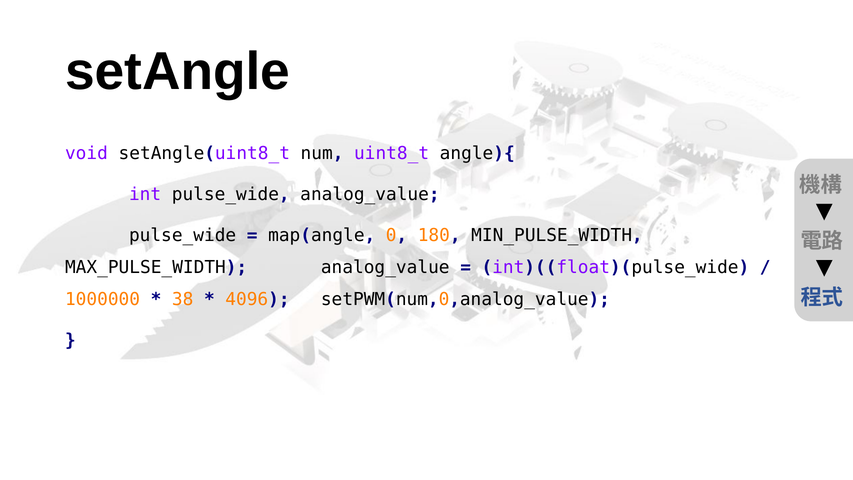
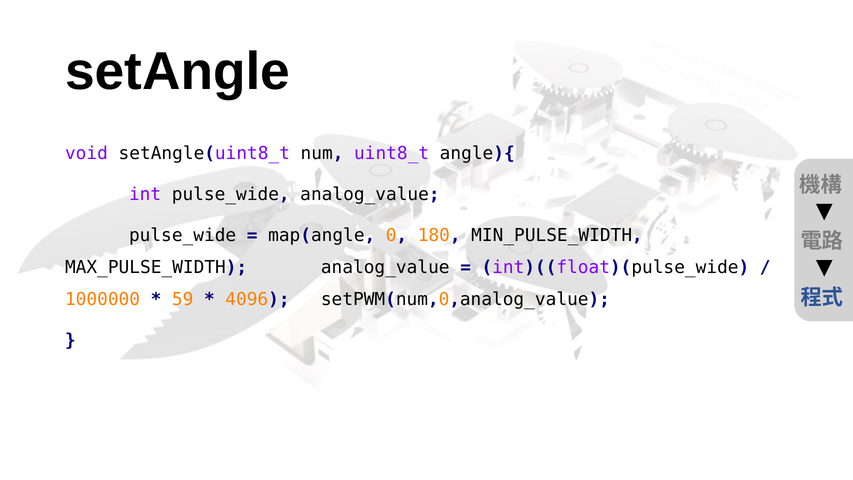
38: 38 -> 59 (183, 299)
